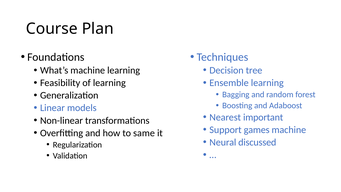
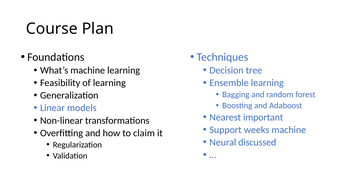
games: games -> weeks (257, 130)
same: same -> claim (144, 133)
